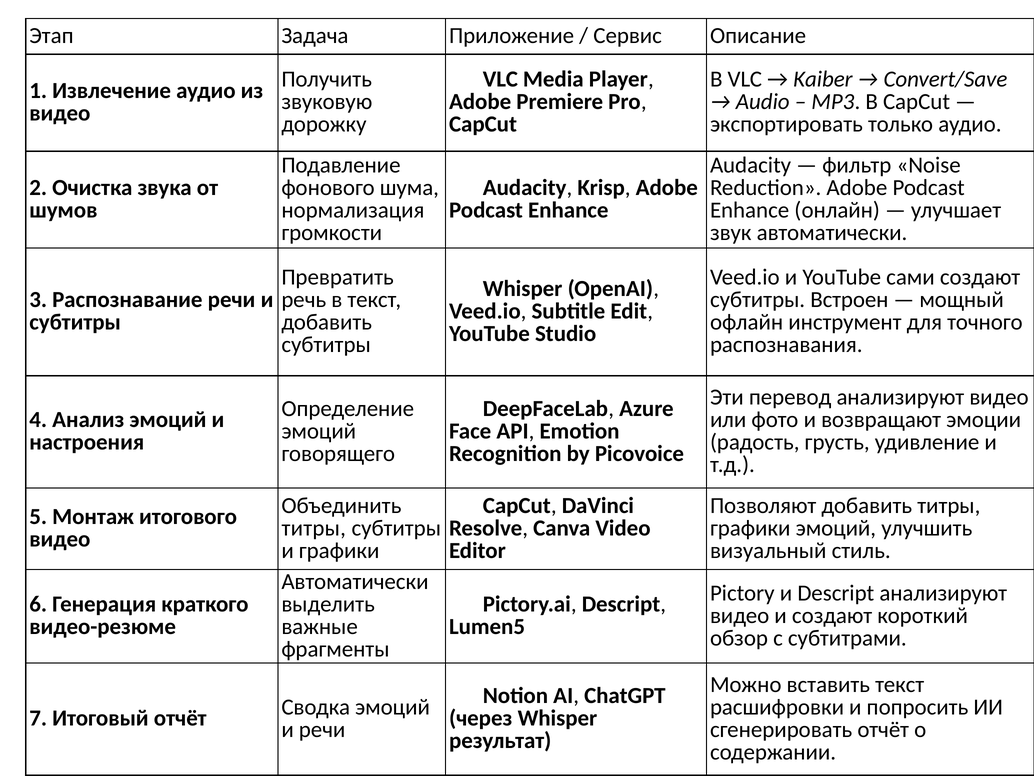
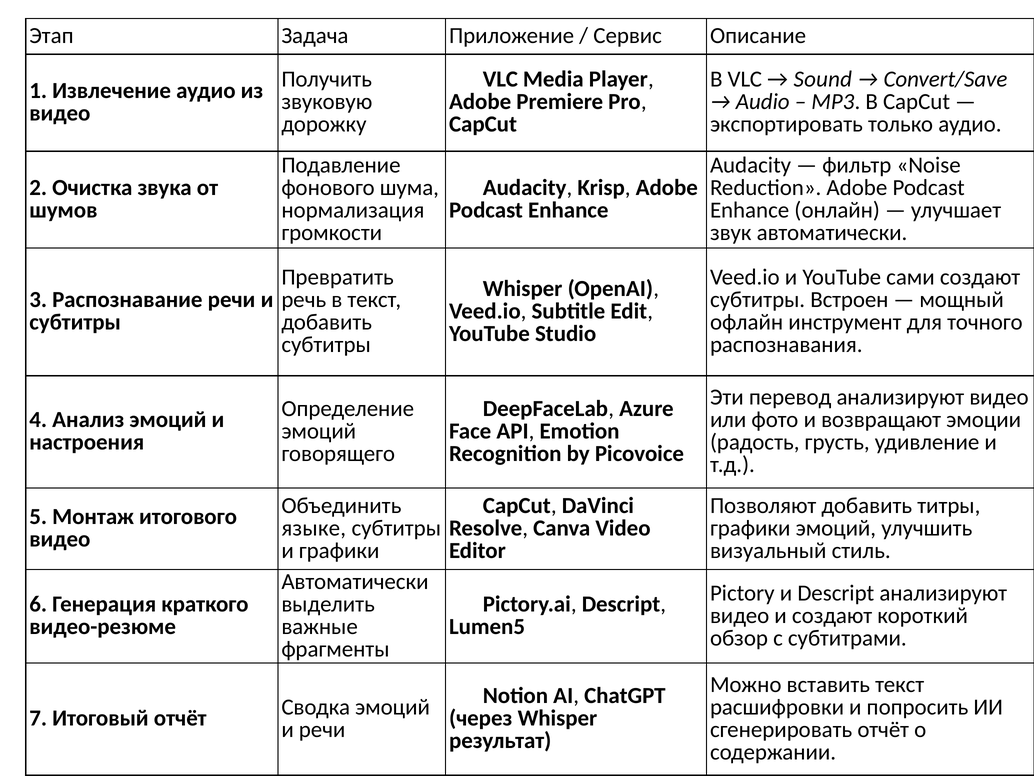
Kaiber: Kaiber -> Sound (823, 79)
титры: титры -> языке (314, 528)
